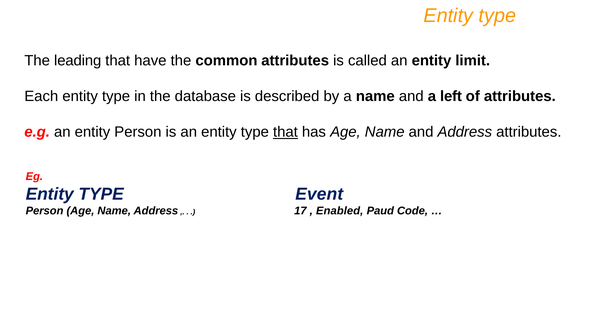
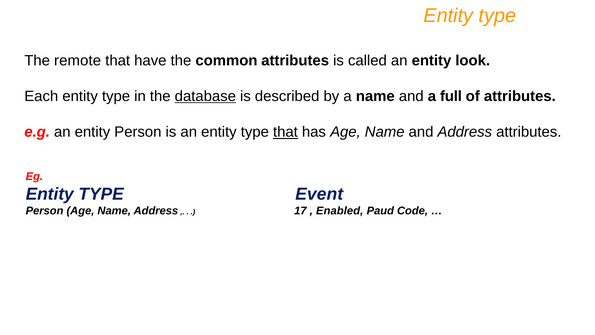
leading: leading -> remote (78, 60)
limit: limit -> look (473, 60)
database underline: none -> present (205, 96)
left: left -> full (451, 96)
